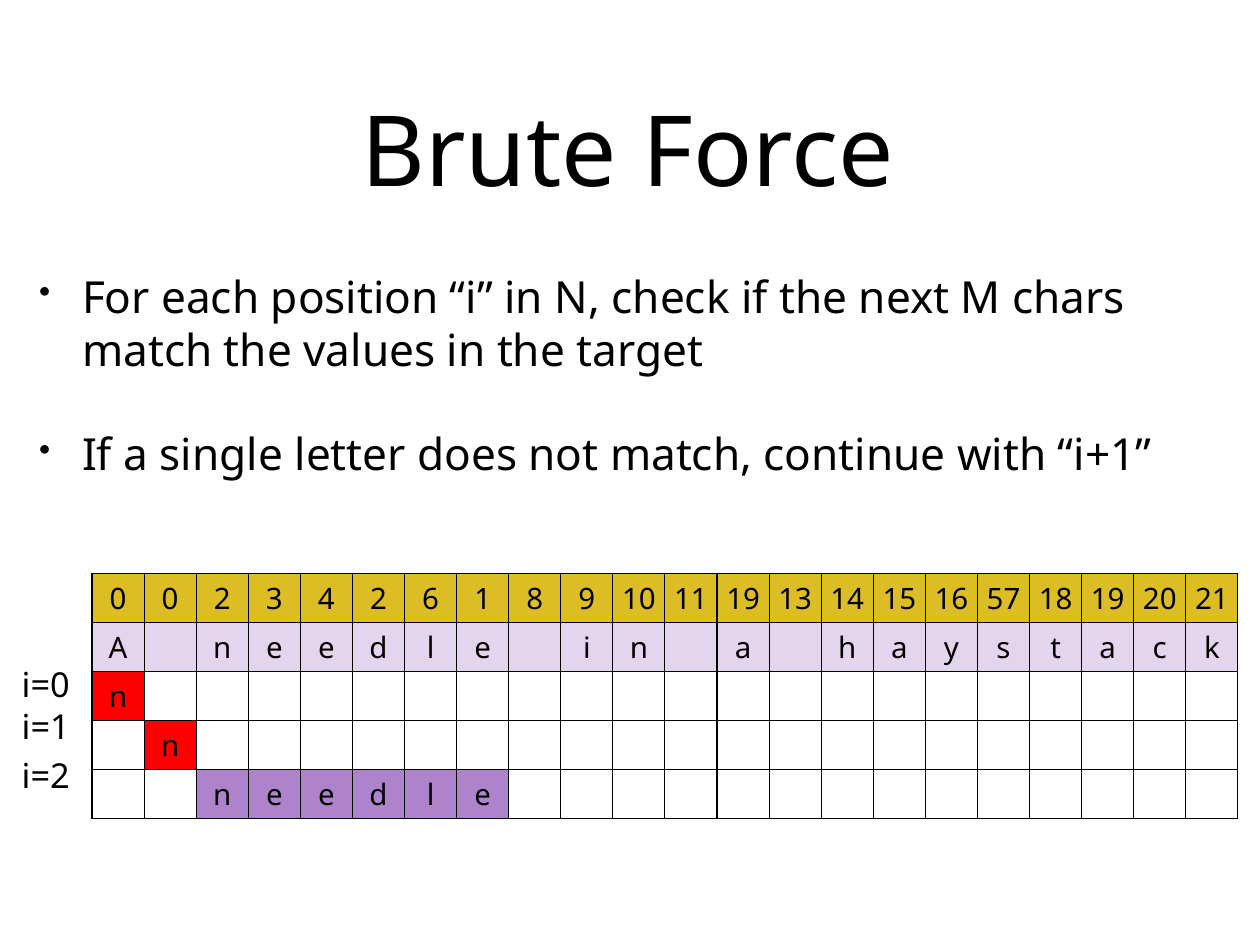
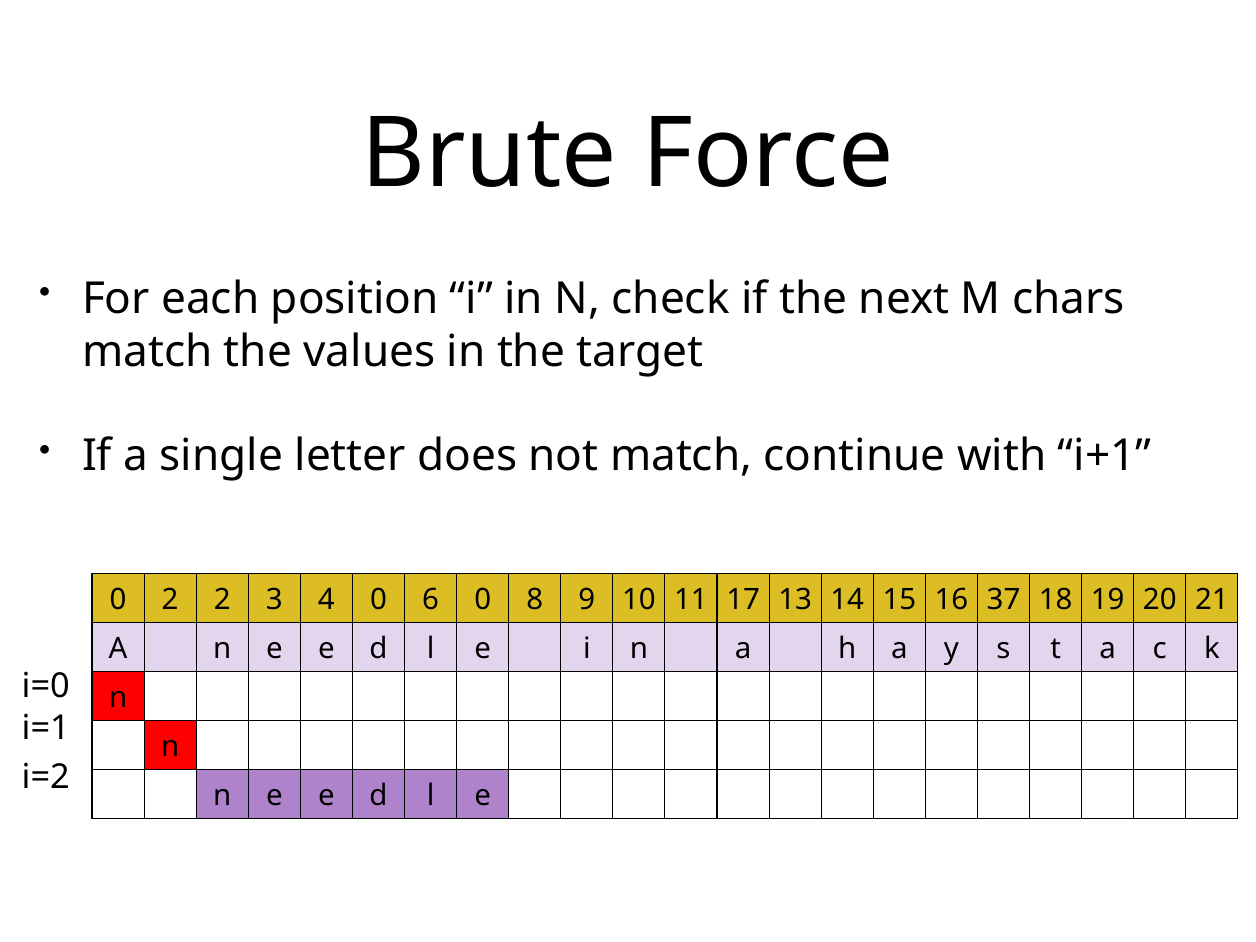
0 0: 0 -> 2 (170, 600)
4 2: 2 -> 0 (379, 600)
6 1: 1 -> 0 (483, 600)
11 19: 19 -> 17 (743, 600)
57: 57 -> 37 (1004, 600)
